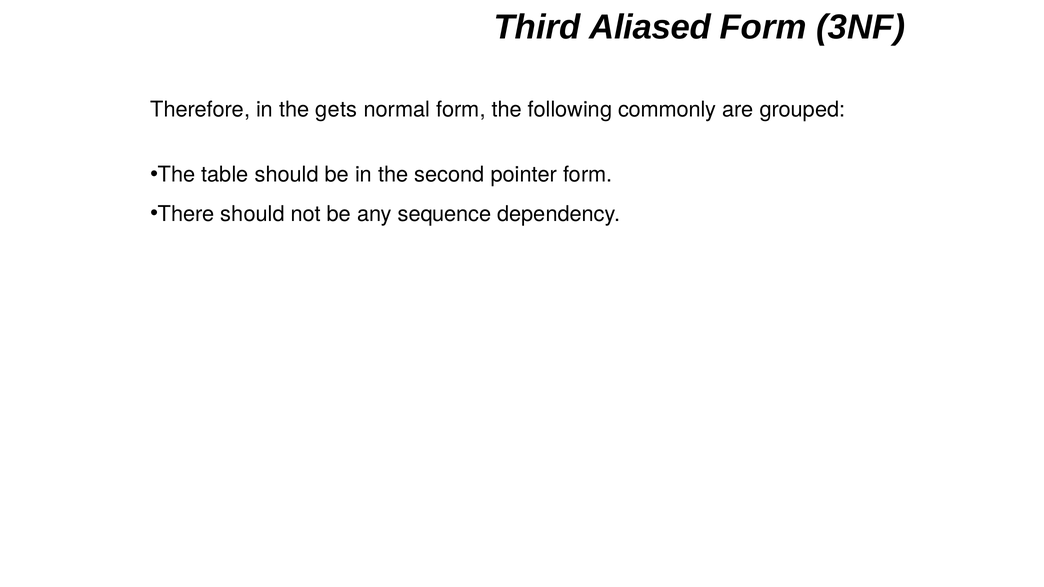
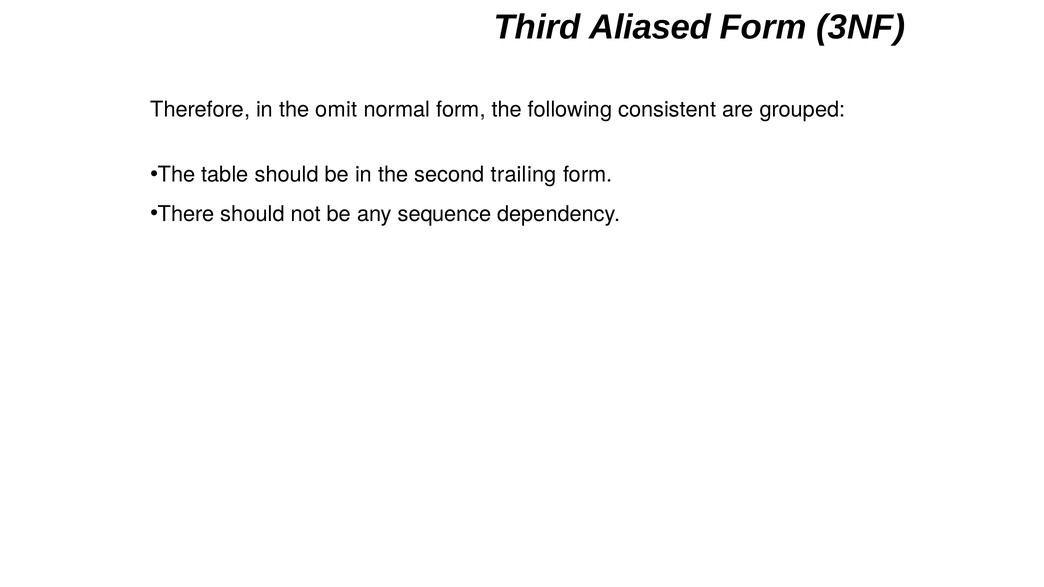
gets: gets -> omit (336, 110)
commonly: commonly -> consistent (667, 110)
pointer: pointer -> trailing (524, 175)
